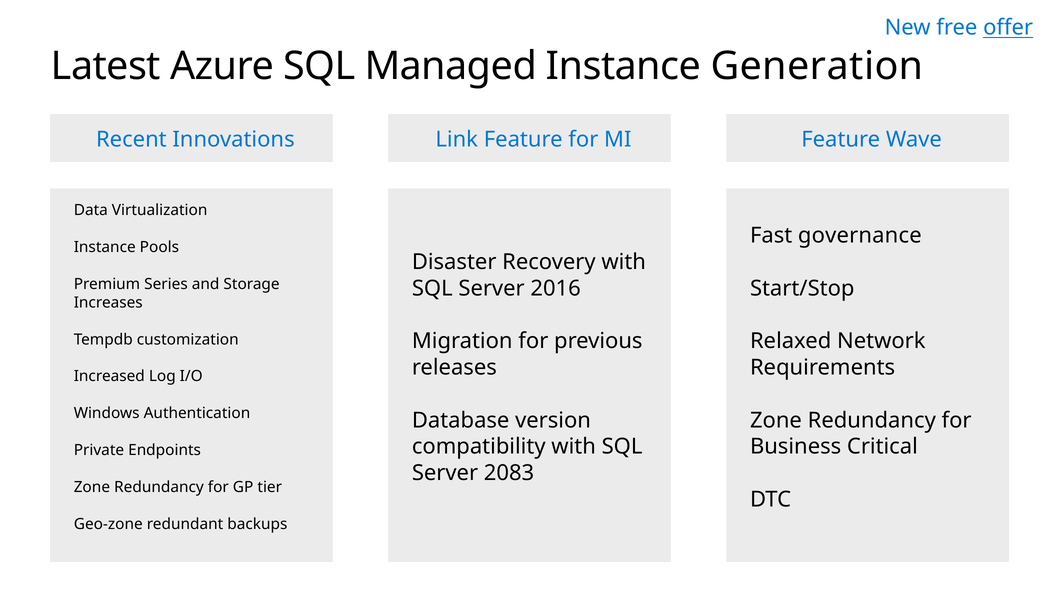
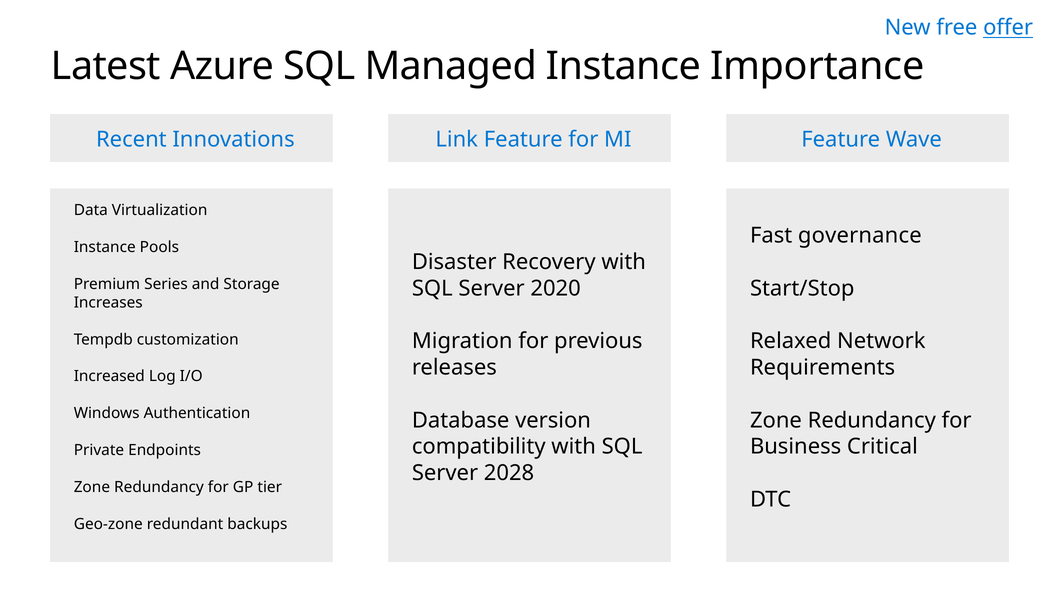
Generation: Generation -> Importance (817, 66)
2016: 2016 -> 2020 (556, 289)
2083: 2083 -> 2028 (509, 473)
